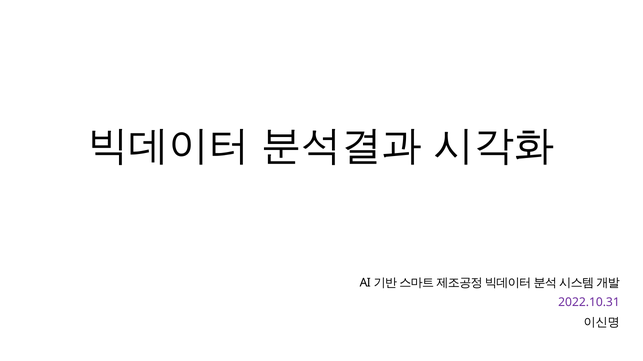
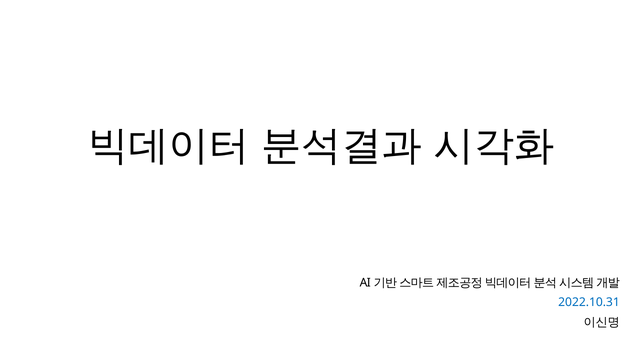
2022.10.31 colour: purple -> blue (589, 303)
